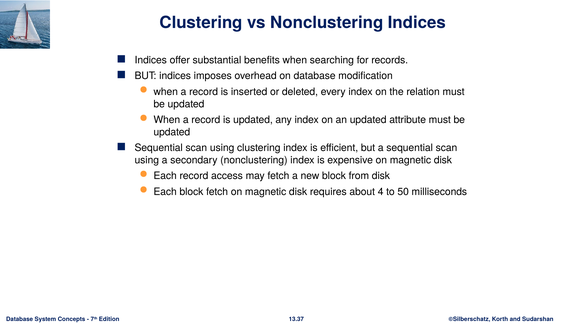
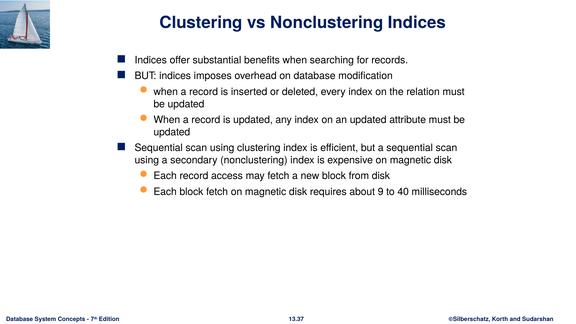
4: 4 -> 9 (381, 192)
50: 50 -> 40 (403, 192)
